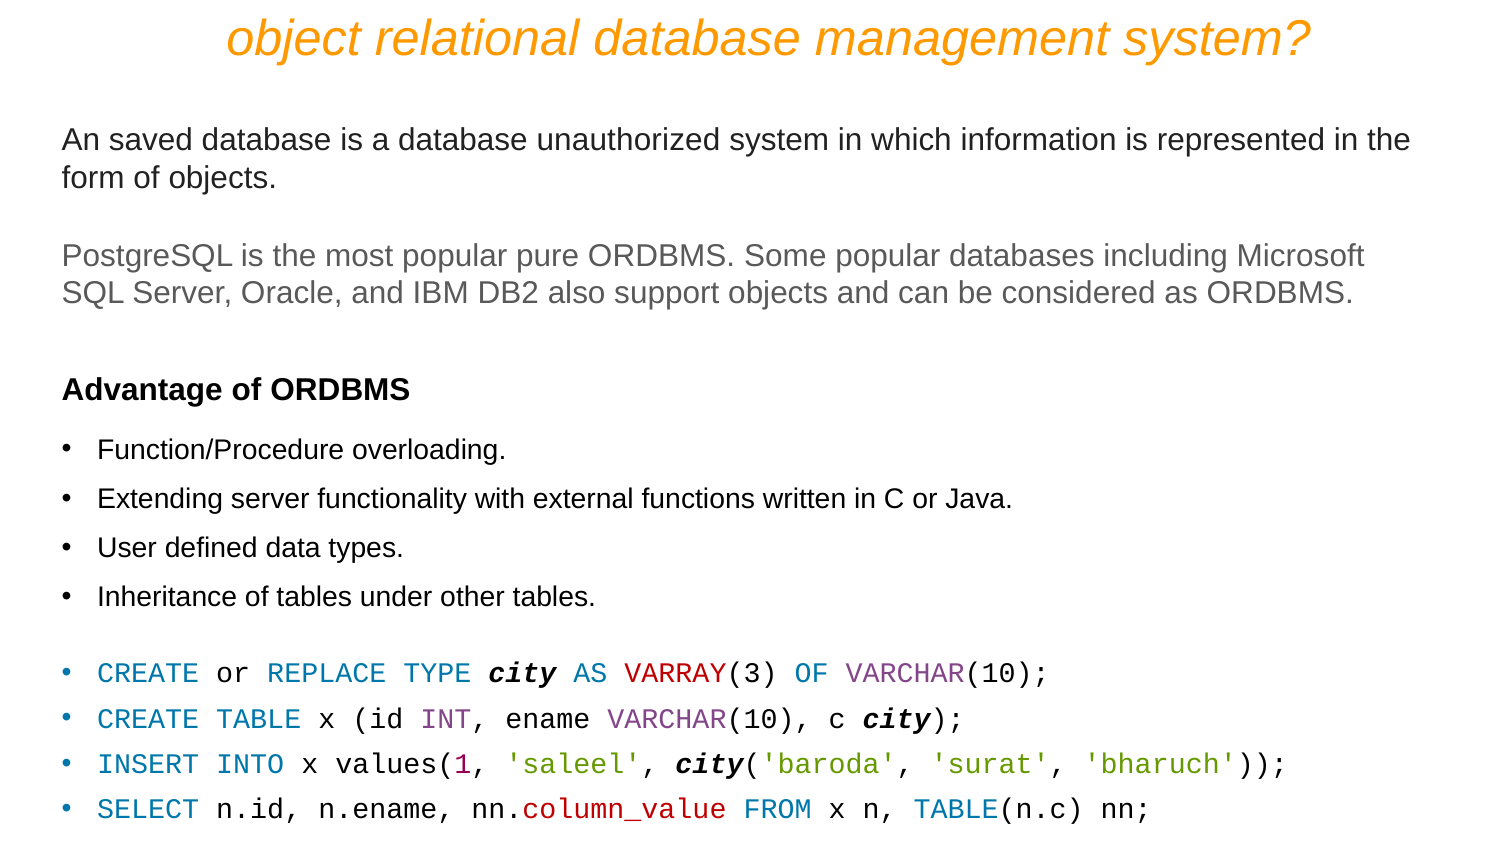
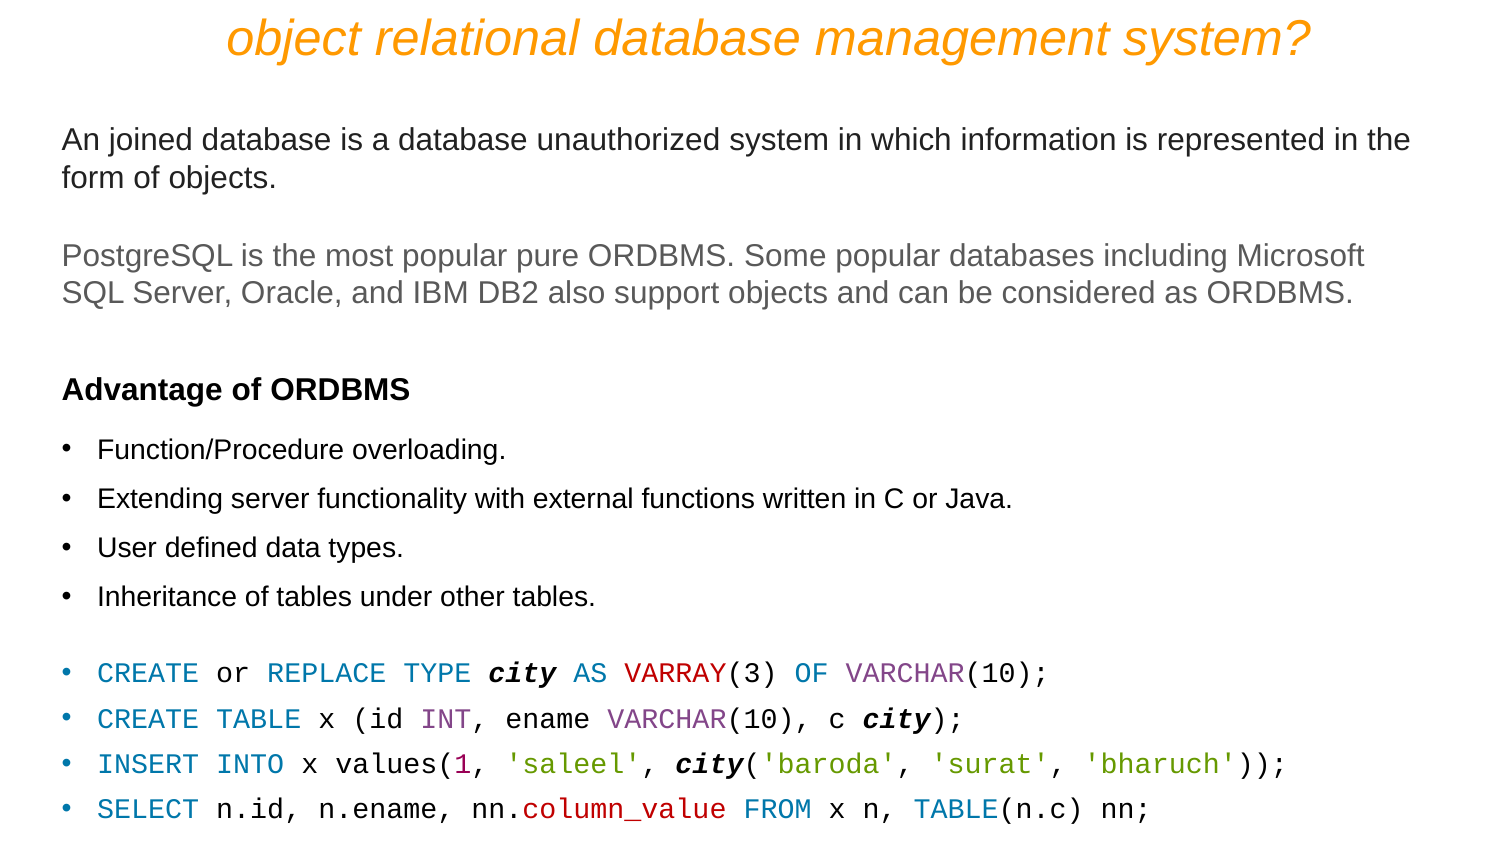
saved: saved -> joined (151, 140)
